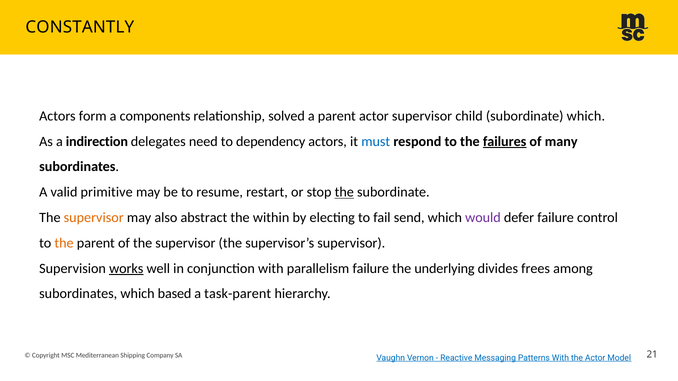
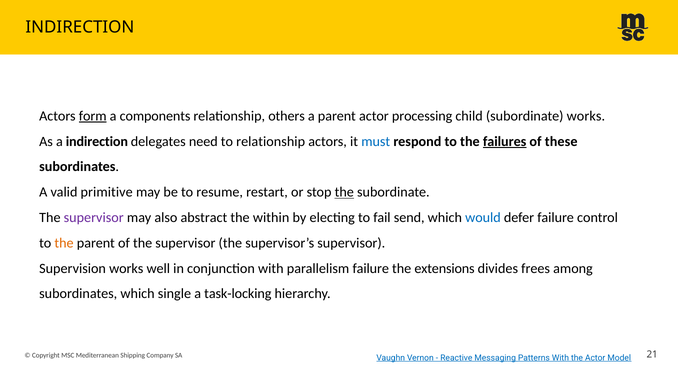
CONSTANTLY: CONSTANTLY -> INDIRECTION (80, 27)
form underline: none -> present (93, 116)
solved: solved -> others (287, 116)
actor supervisor: supervisor -> processing (422, 116)
subordinate which: which -> works (586, 116)
to dependency: dependency -> relationship (271, 142)
many: many -> these (561, 142)
supervisor colour: orange -> purple (94, 218)
would colour: purple -> blue (483, 218)
works underline: present -> none (126, 269)
underlying: underlying -> extensions (445, 269)
based: based -> single (174, 294)
task-parent: task-parent -> task-locking (238, 294)
